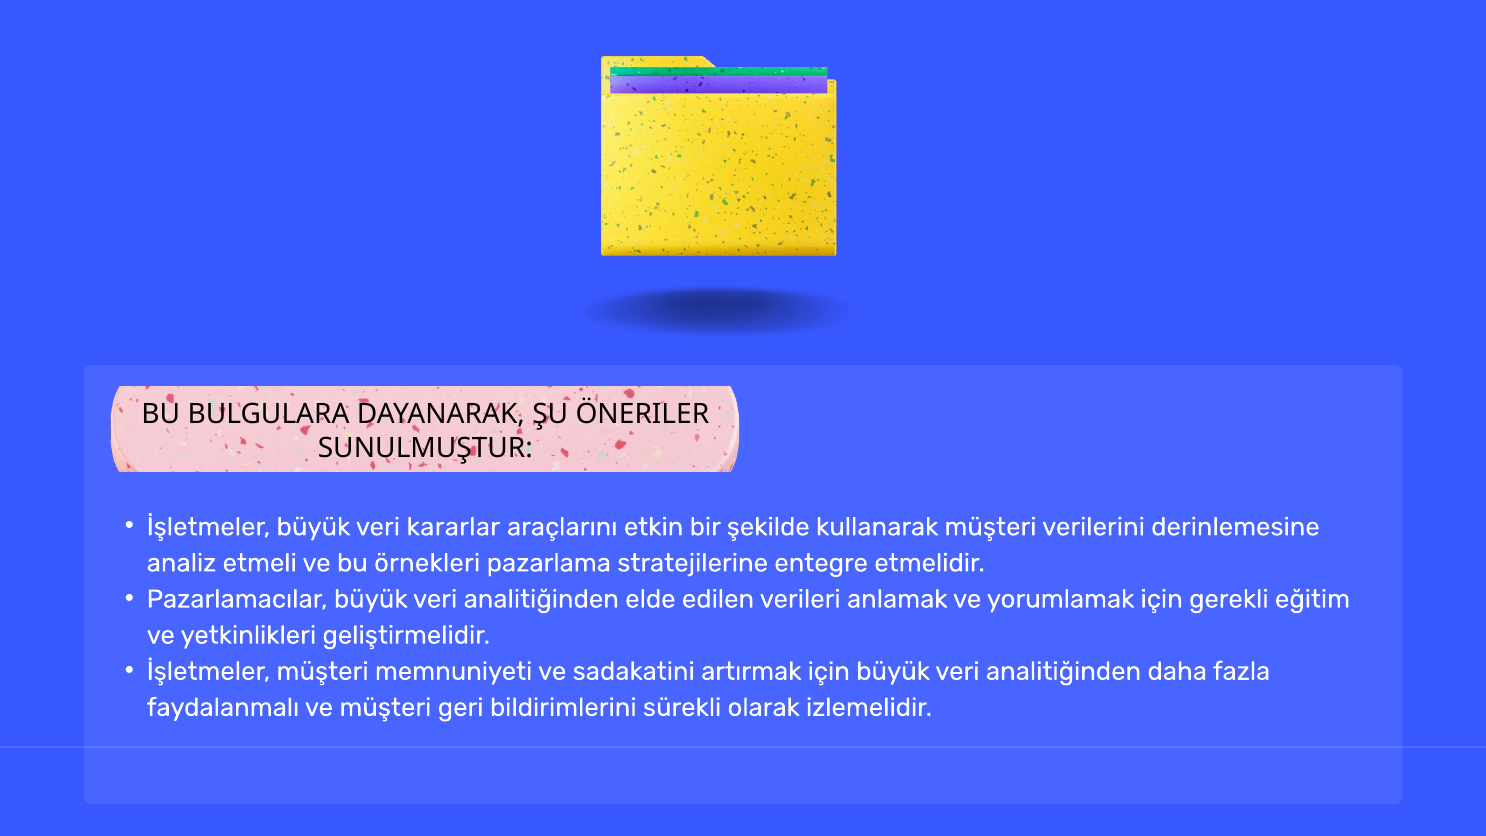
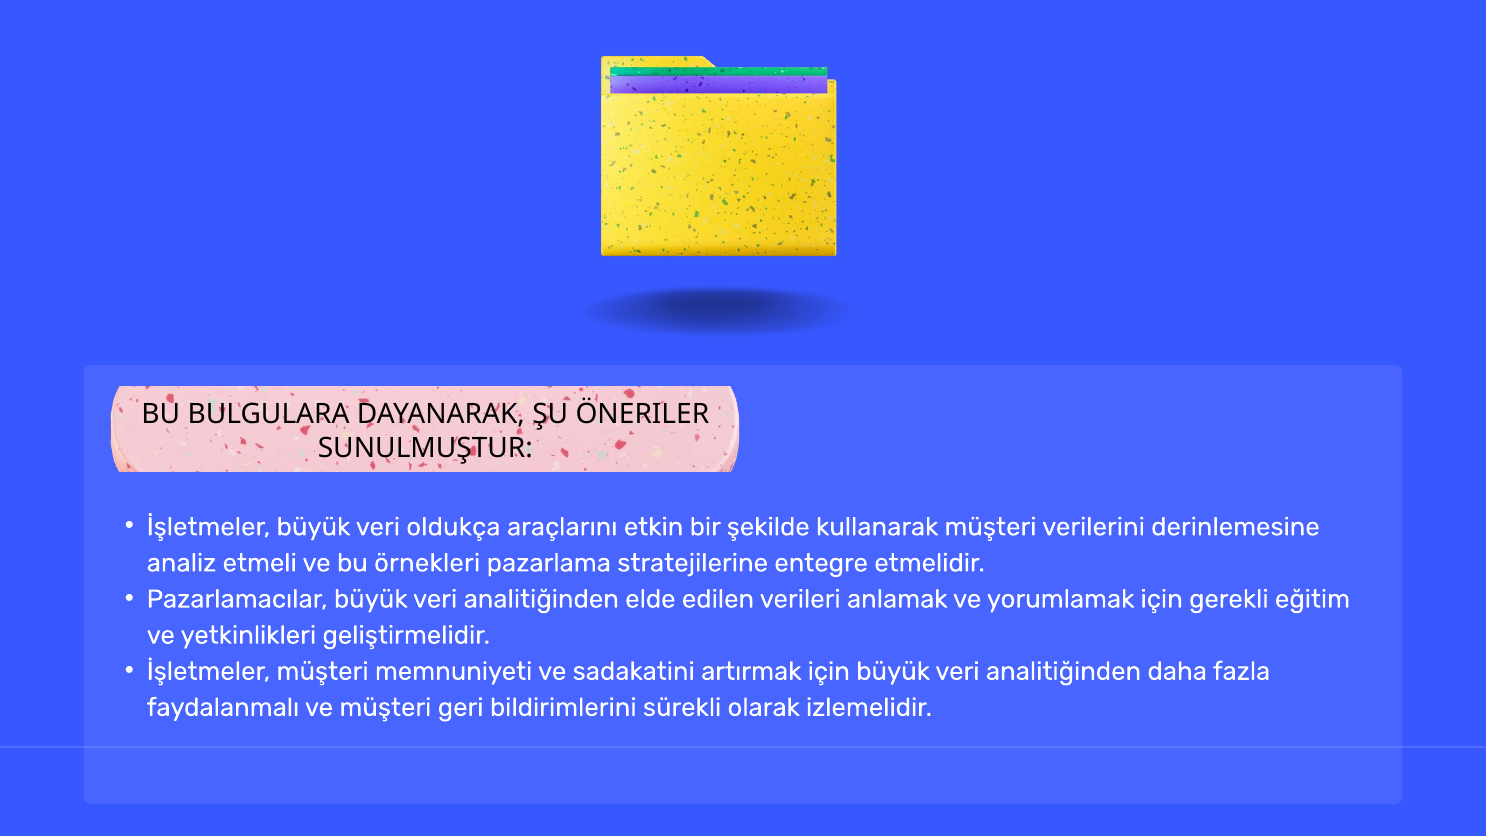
kararlar: kararlar -> oldukça (453, 527)
